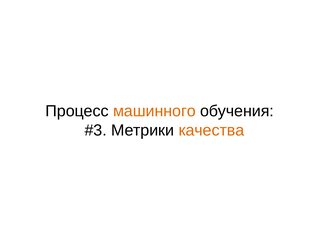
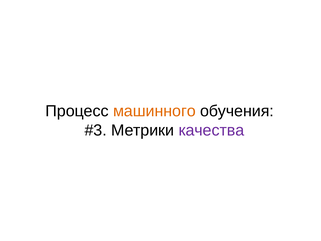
качества colour: orange -> purple (211, 130)
